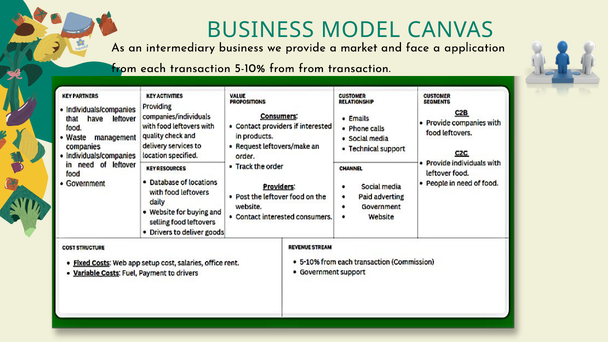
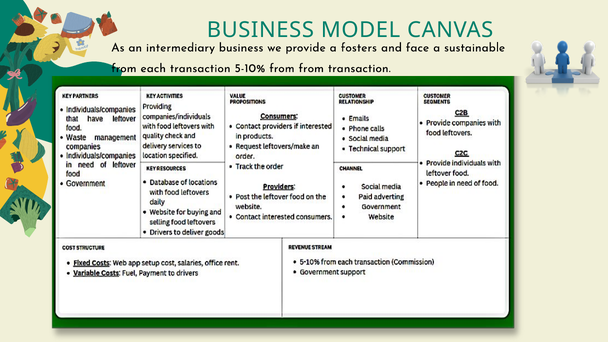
market: market -> fosters (359, 48)
application: application -> sustainable (475, 48)
